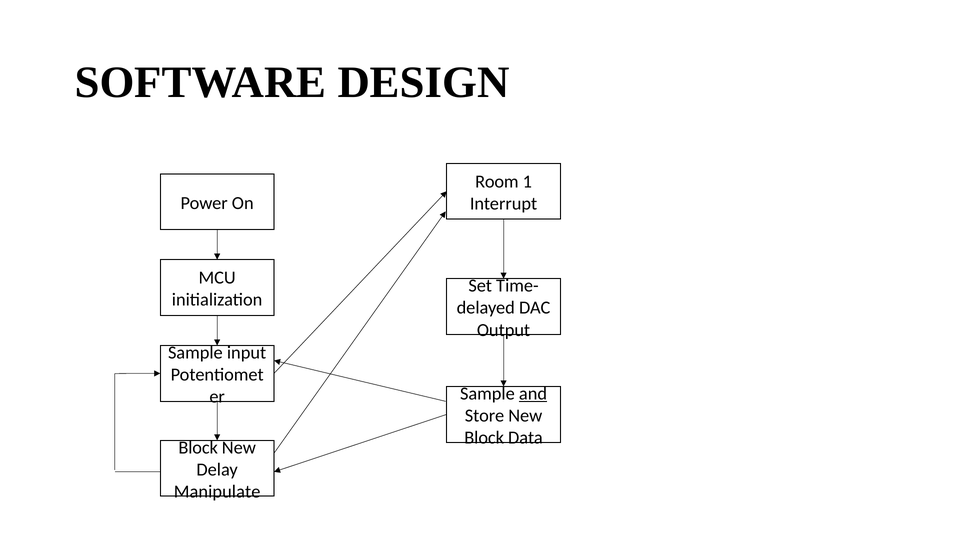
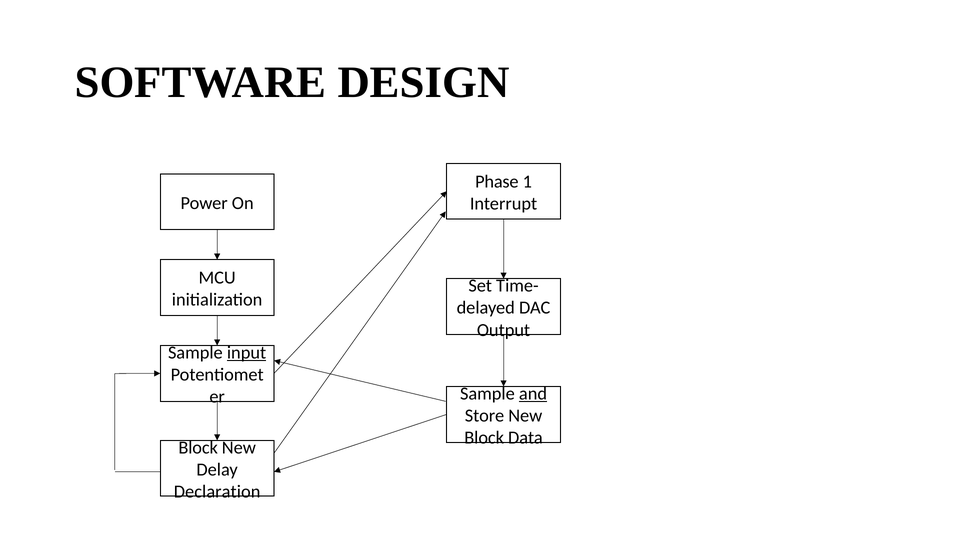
Room: Room -> Phase (497, 181)
input underline: none -> present (247, 352)
Manipulate: Manipulate -> Declaration (217, 491)
